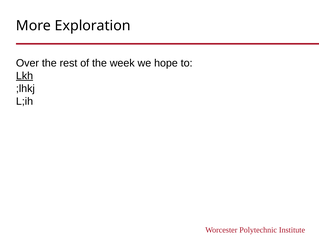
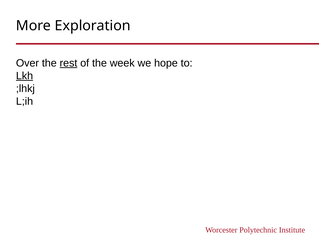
rest underline: none -> present (68, 63)
